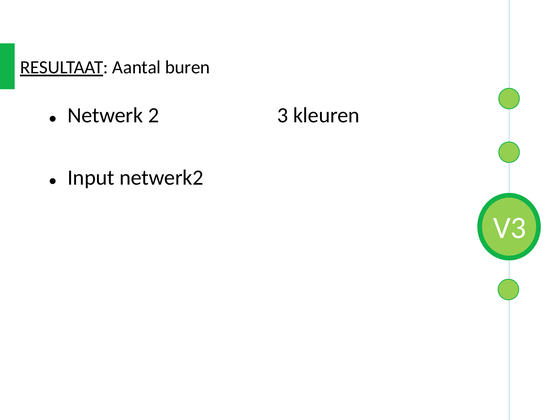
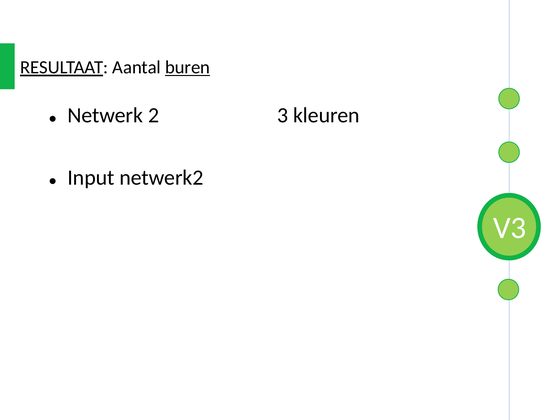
buren underline: none -> present (188, 67)
